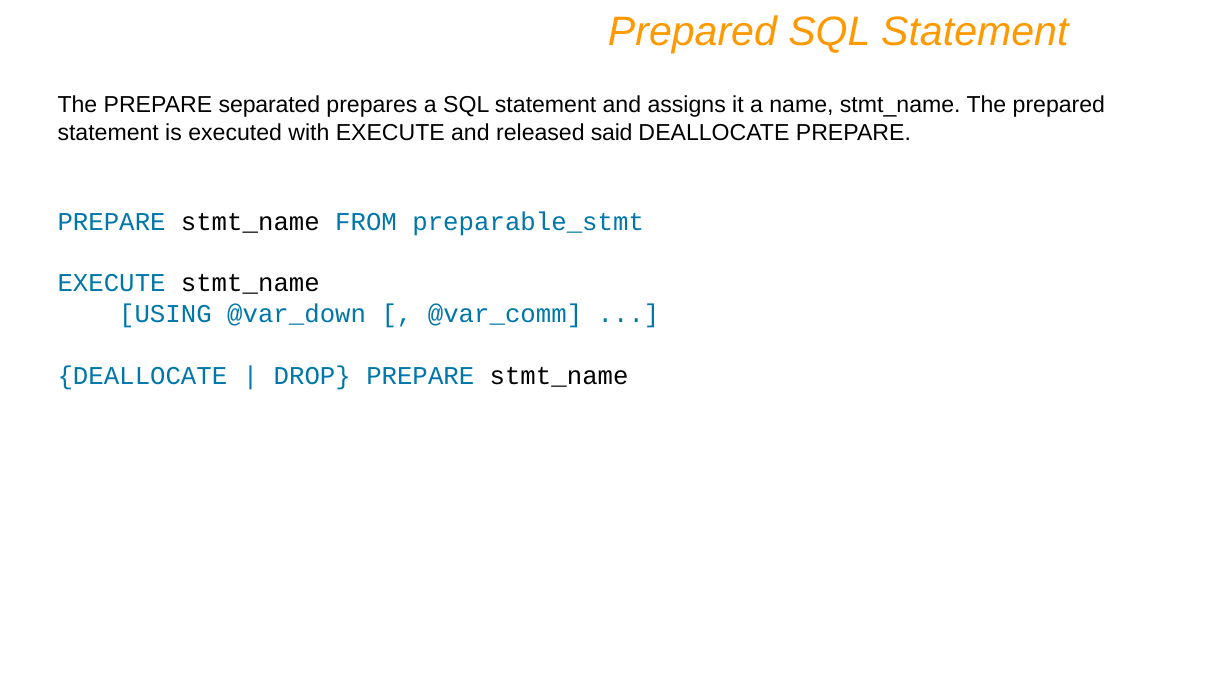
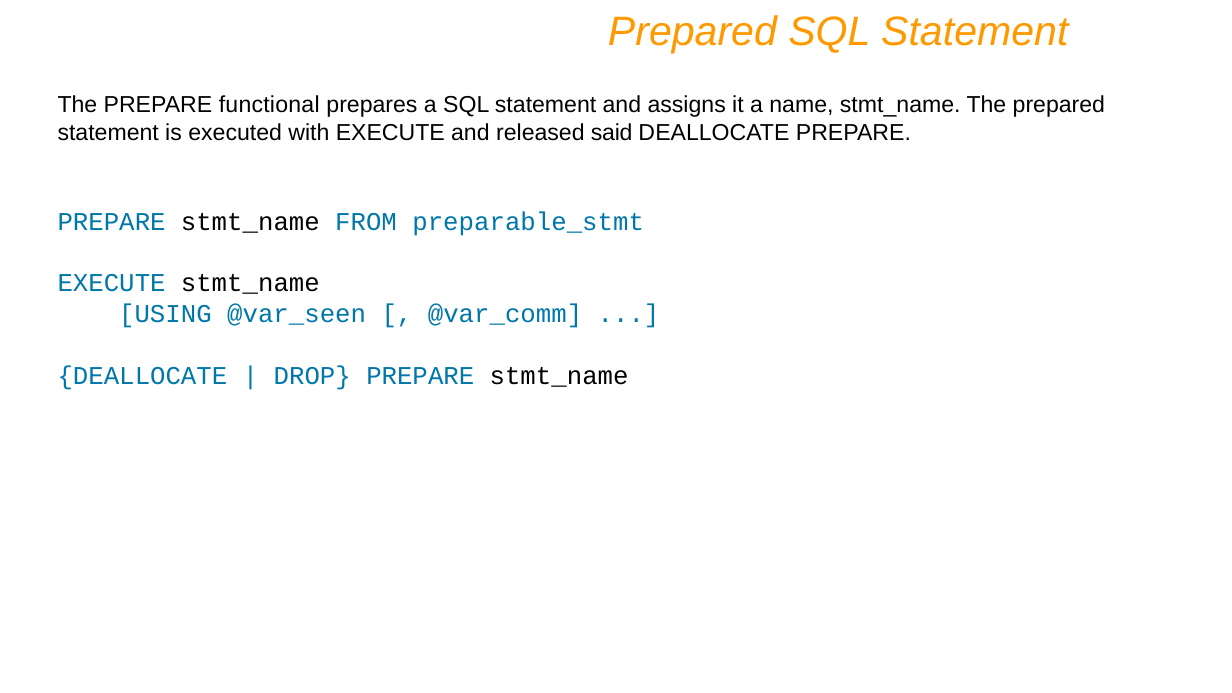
separated: separated -> functional (269, 105)
@var_down: @var_down -> @var_seen (297, 314)
